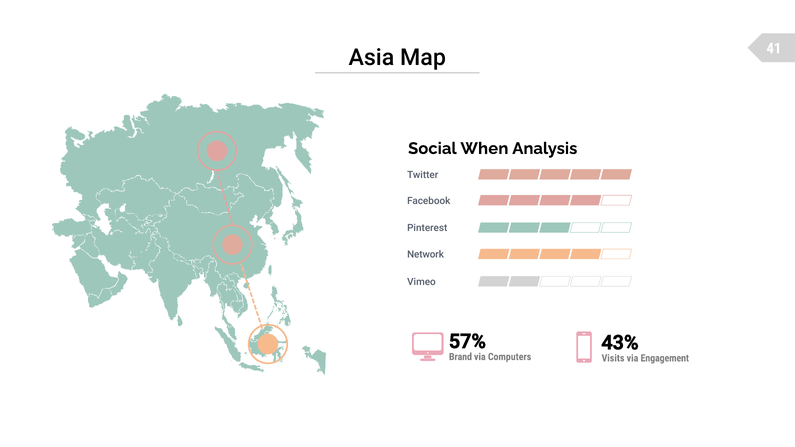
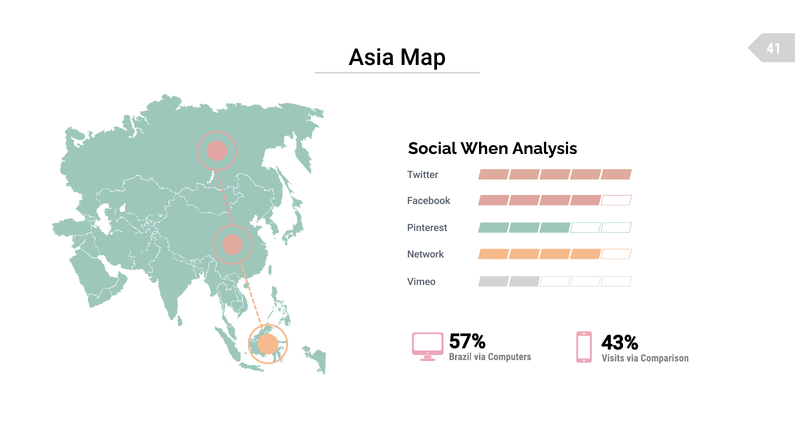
Brand: Brand -> Brazil (460, 357)
Engagement: Engagement -> Comparison (665, 358)
